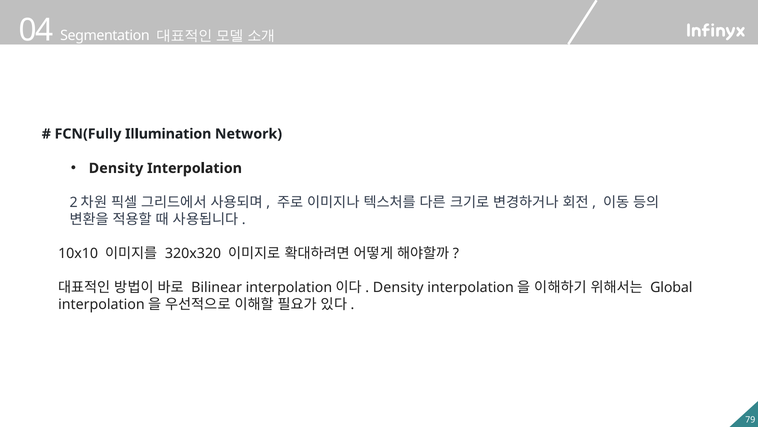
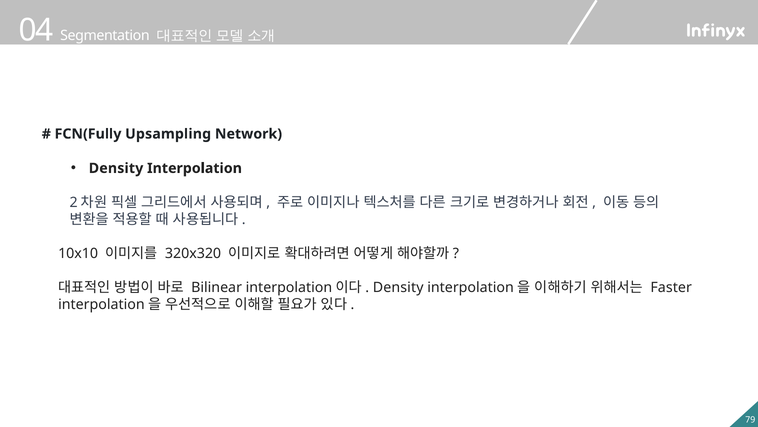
Illumination: Illumination -> Upsampling (168, 134)
Global: Global -> Faster (671, 287)
